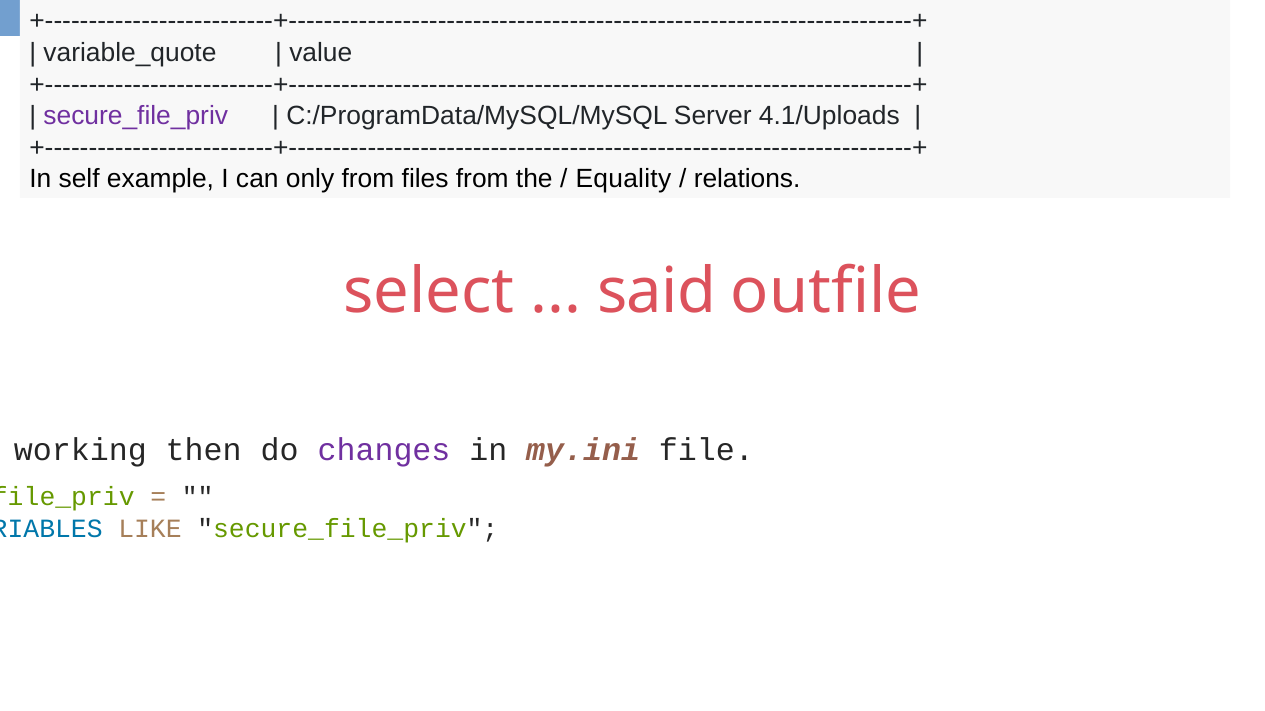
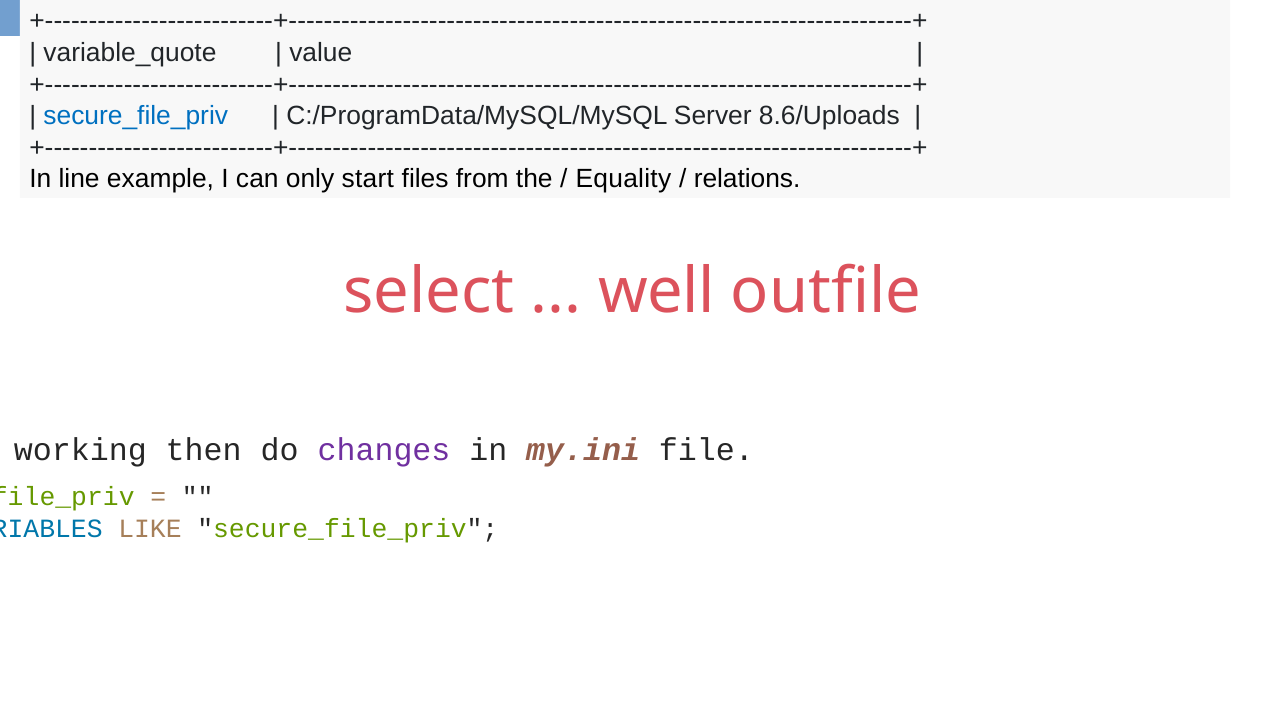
secure_file_priv colour: purple -> blue (136, 116)
4.1/Uploads: 4.1/Uploads -> 8.6/Uploads (829, 116)
self: self -> line (79, 179)
only from: from -> start (368, 179)
said: said -> well (657, 292)
